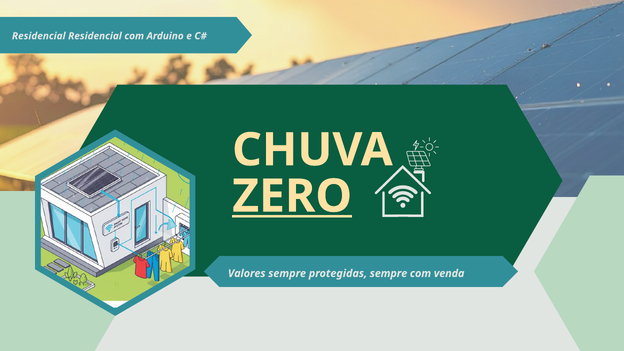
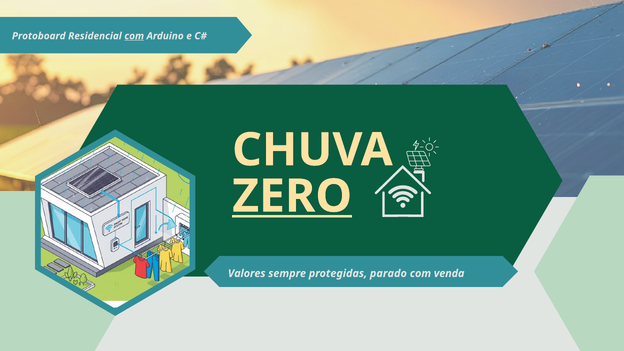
Residencial: Residencial -> Protoboard (39, 36)
com underline: none -> present (134, 36)
protegidas sempre: sempre -> parado (388, 273)
